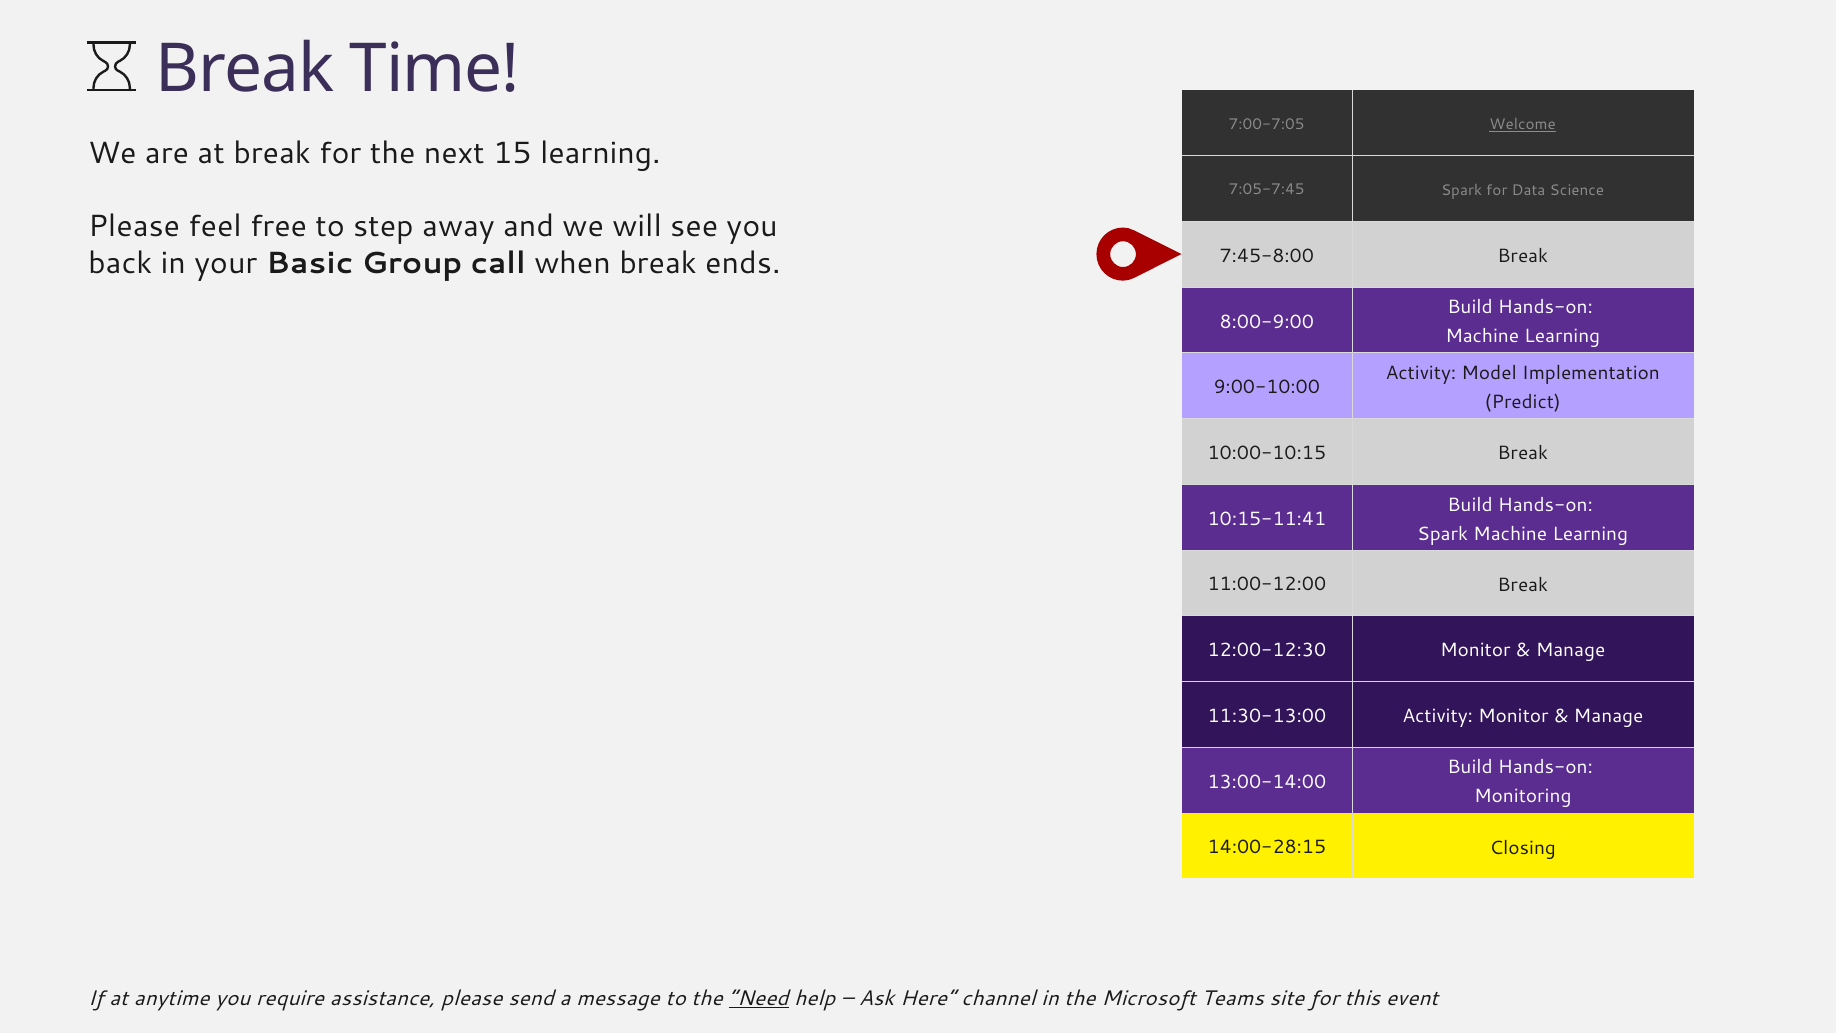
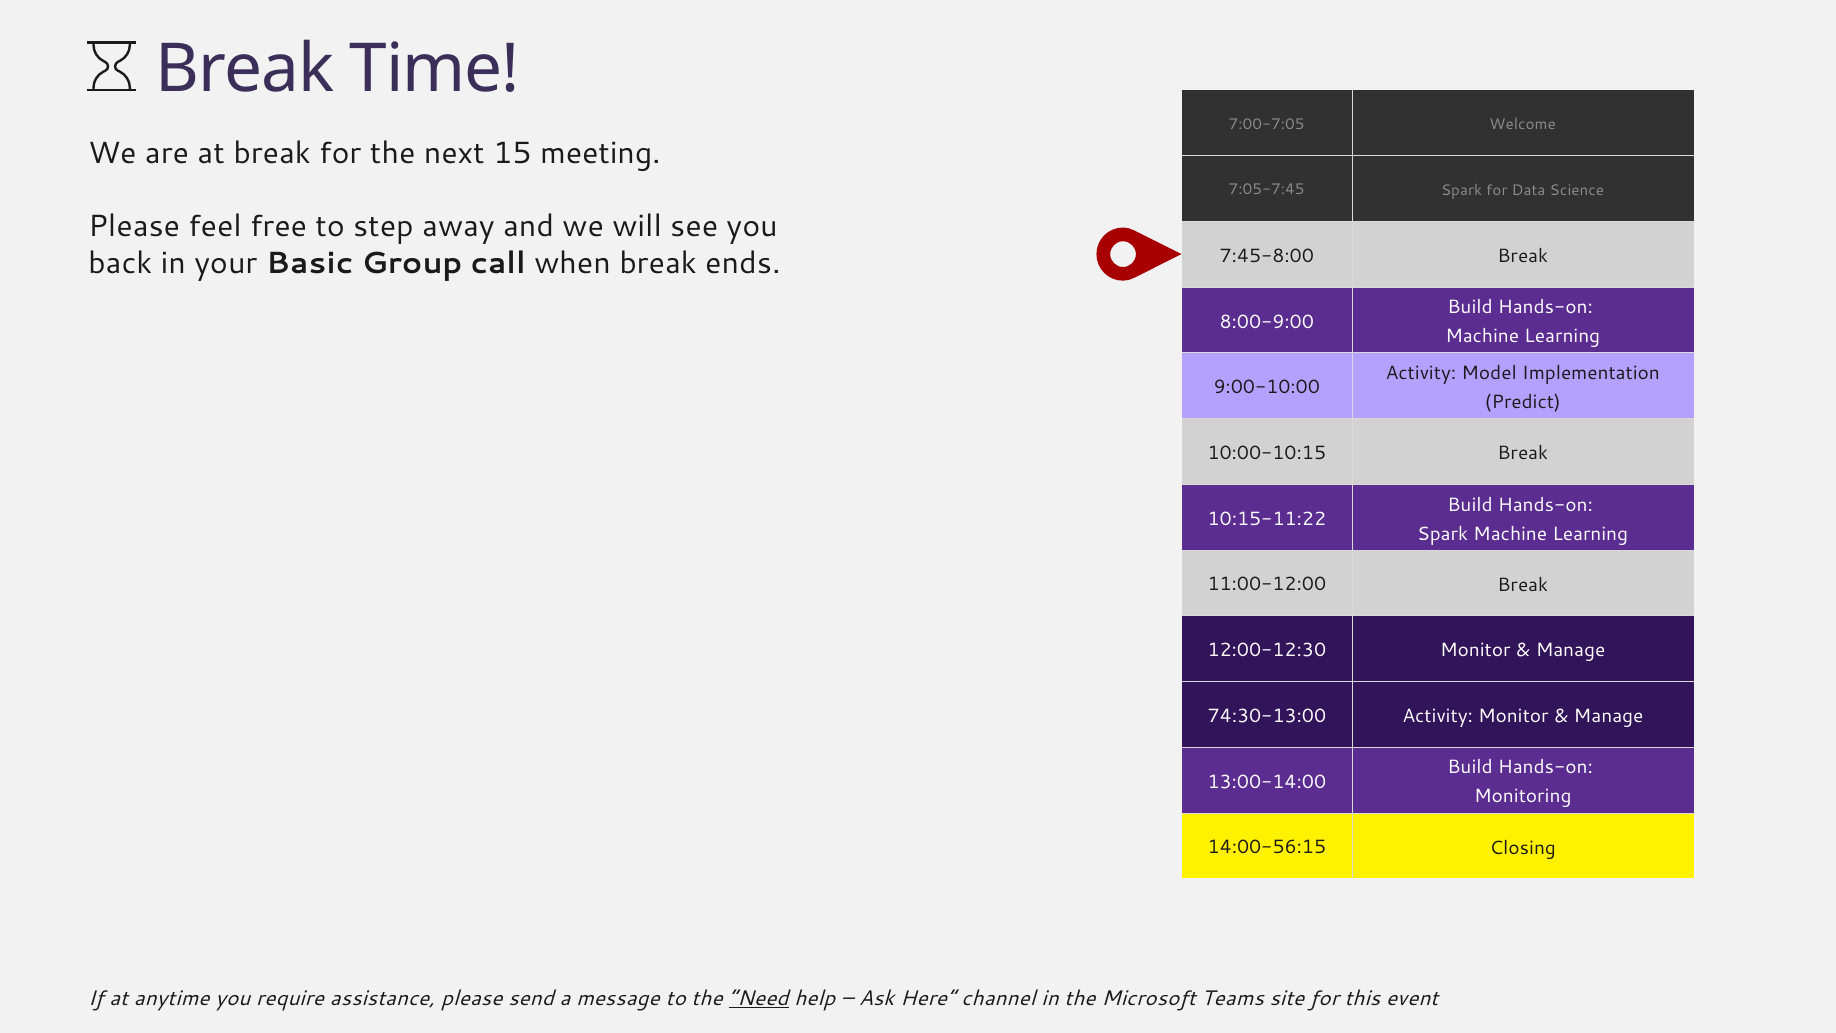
Welcome underline: present -> none (1523, 125)
15 learning: learning -> meeting (600, 153)
10:15-11:41: 10:15-11:41 -> 10:15-11:22 (1267, 519)
11:30-13:00: 11:30-13:00 -> 74:30-13:00 (1267, 716)
14:00-28:15: 14:00-28:15 -> 14:00-56:15 (1267, 847)
